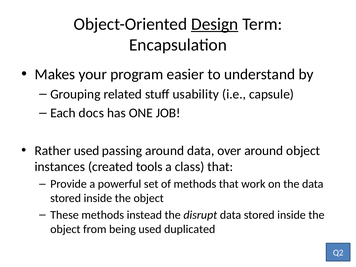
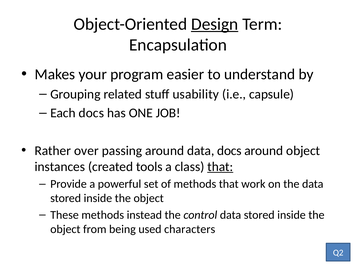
Rather used: used -> over (86, 151)
data over: over -> docs (229, 151)
that underline: none -> present (220, 167)
disrupt: disrupt -> control (200, 215)
duplicated: duplicated -> characters (190, 229)
